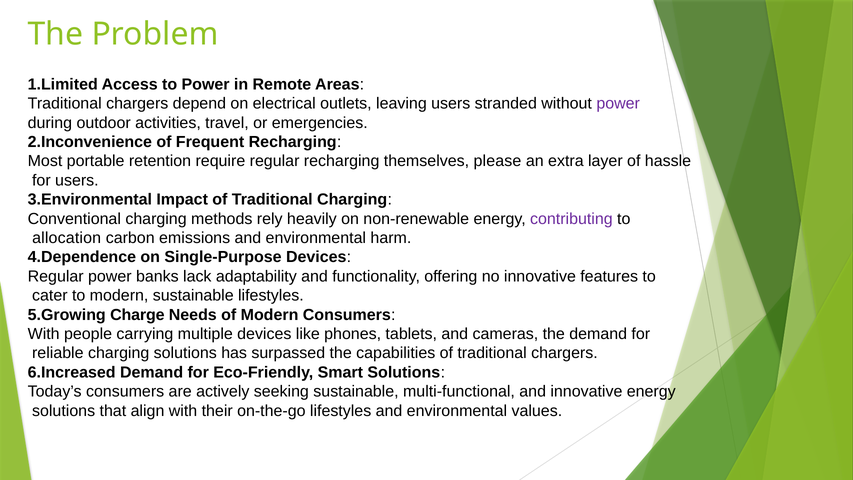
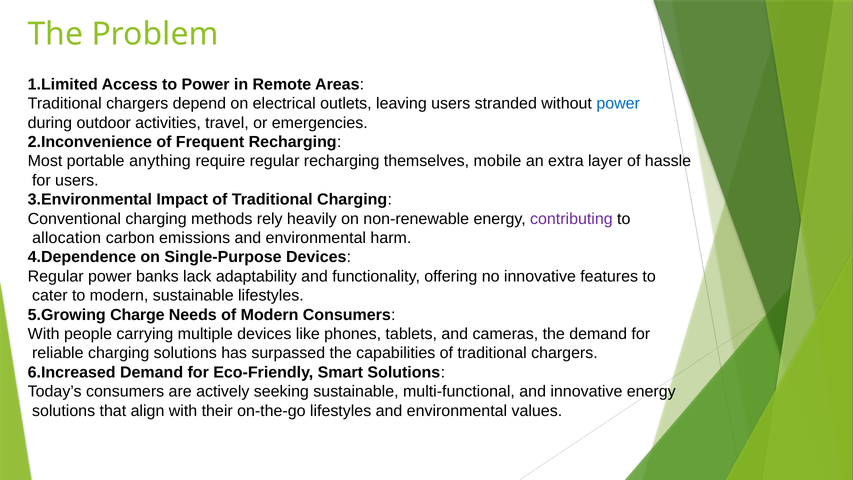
power colour: purple -> blue (618, 104)
retention: retention -> anything (160, 161)
please: please -> mobile (497, 161)
